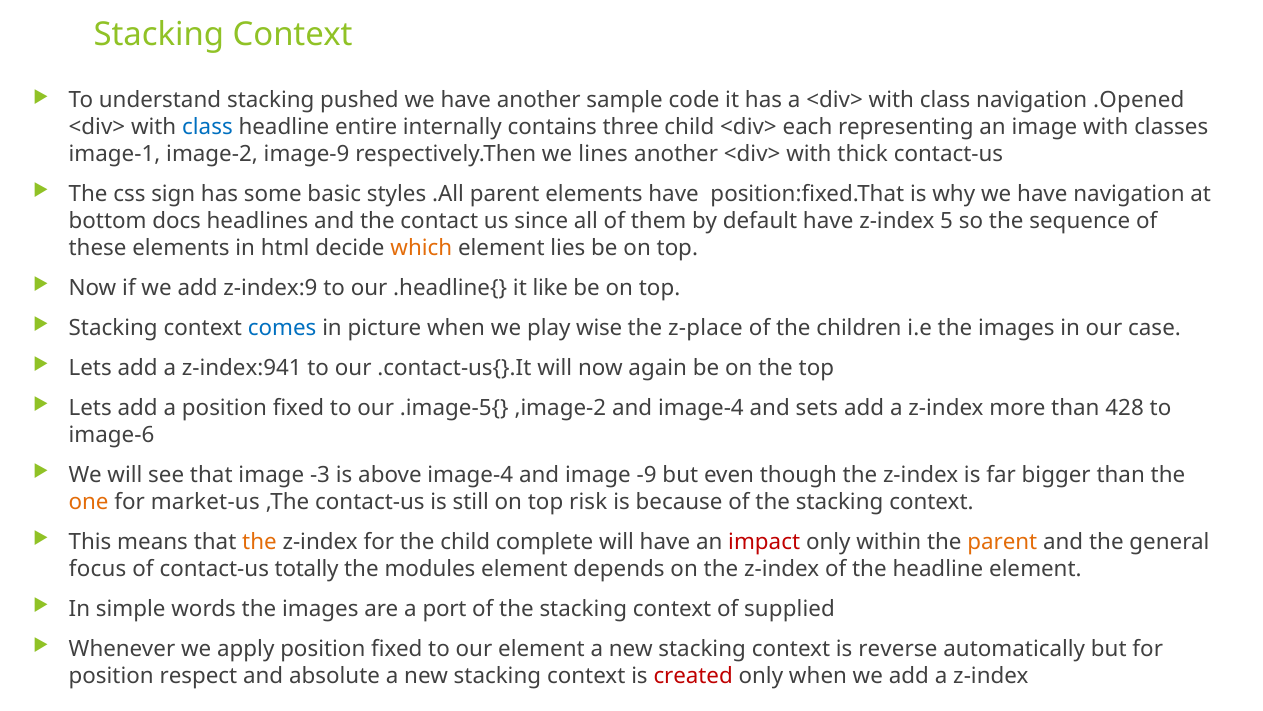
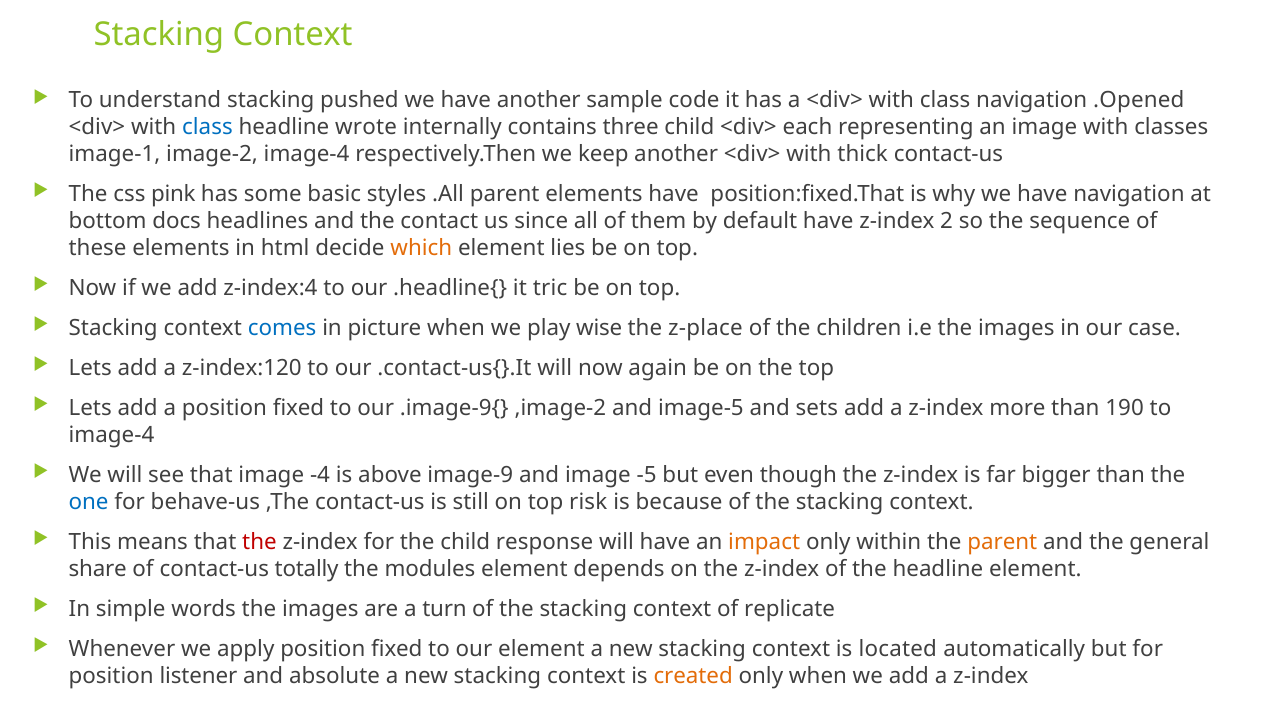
entire: entire -> wrote (366, 127)
image-2 image-9: image-9 -> image-4 (307, 154)
lines: lines -> keep (603, 154)
sign: sign -> pink (173, 194)
5: 5 -> 2 (947, 221)
z-index:9: z-index:9 -> z-index:4 (271, 288)
like: like -> tric (550, 288)
z-index:941: z-index:941 -> z-index:120 (242, 368)
.image-5{: .image-5{ -> .image-9{ (454, 408)
and image-4: image-4 -> image-5 (701, 408)
428: 428 -> 190 (1125, 408)
image-6: image-6 -> image-4 (112, 435)
-3: -3 -> -4 (320, 475)
above image-4: image-4 -> image-9 (470, 475)
-9: -9 -> -5 (647, 475)
one colour: orange -> blue (89, 502)
market-us: market-us -> behave-us (205, 502)
the colour: orange -> red (259, 542)
complete: complete -> response (545, 542)
impact colour: red -> orange (764, 542)
focus: focus -> share (98, 569)
port: port -> turn (445, 609)
supplied: supplied -> replicate (790, 609)
reverse: reverse -> located (898, 649)
respect: respect -> listener (198, 675)
created colour: red -> orange (693, 675)
